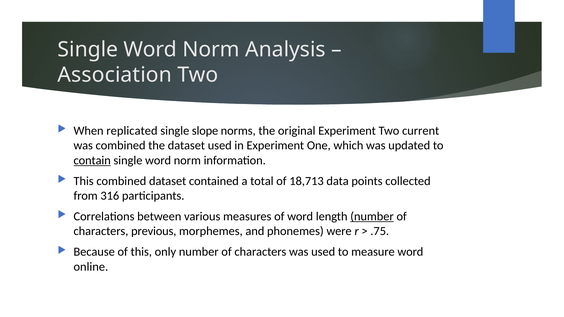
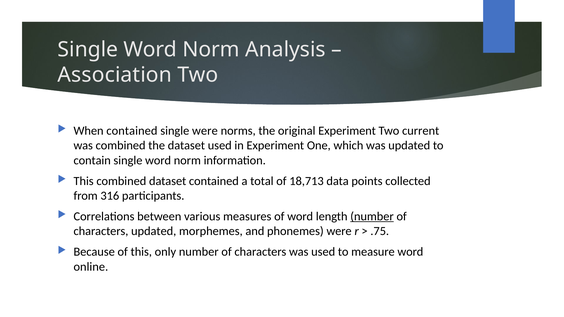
When replicated: replicated -> contained (132, 131)
single slope: slope -> were (205, 131)
contain underline: present -> none (92, 160)
characters previous: previous -> updated (154, 231)
